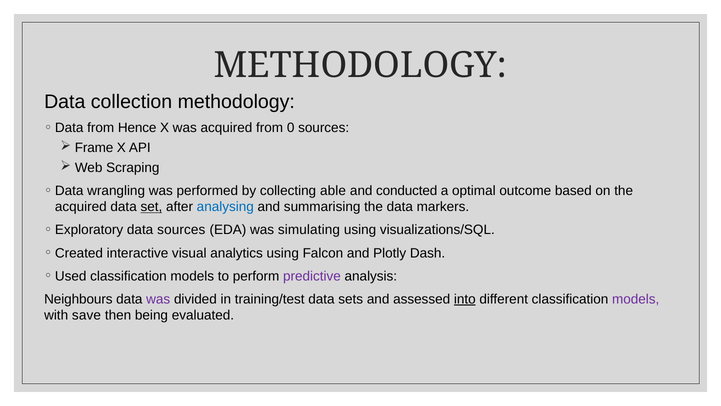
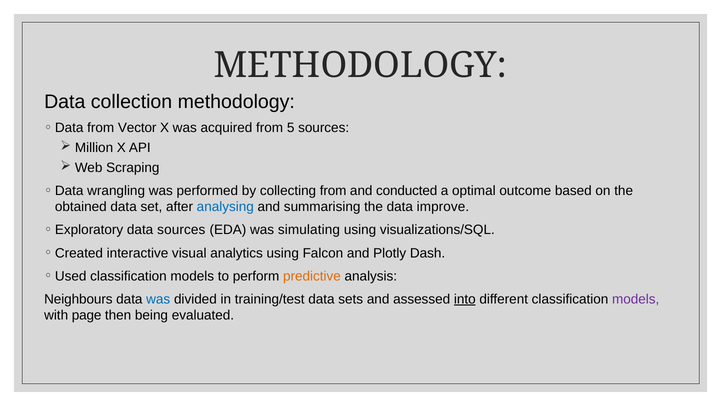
Hence: Hence -> Vector (137, 128)
0: 0 -> 5 (291, 128)
Frame: Frame -> Million (94, 148)
collecting able: able -> from (333, 191)
acquired: acquired -> obtained (81, 207)
set underline: present -> none (151, 207)
markers: markers -> improve (443, 207)
predictive colour: purple -> orange (312, 276)
was colour: purple -> blue (158, 299)
save: save -> page (87, 315)
